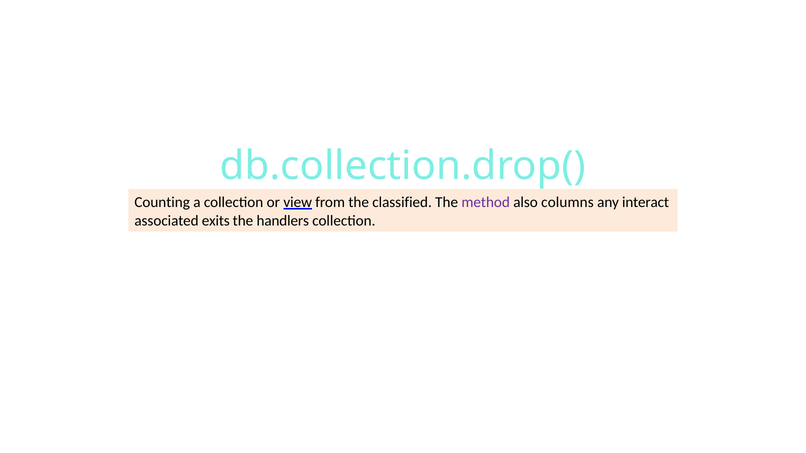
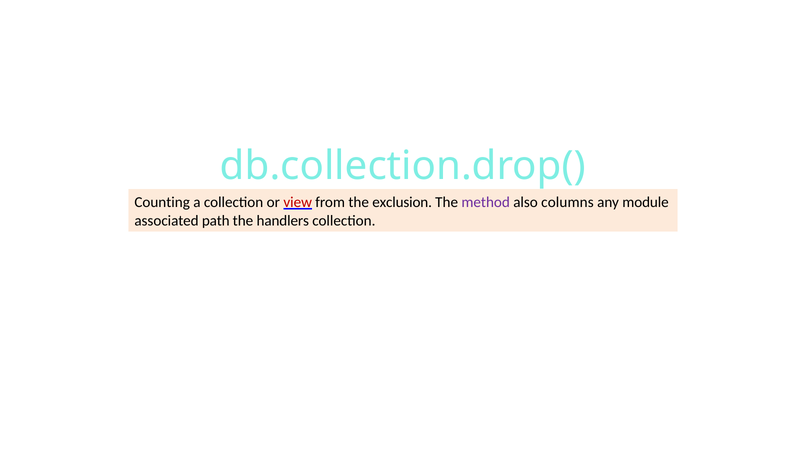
view colour: black -> red (298, 202)
classified: classified -> exclusion (402, 202)
interact: interact -> module (646, 202)
exits: exits -> path (216, 221)
